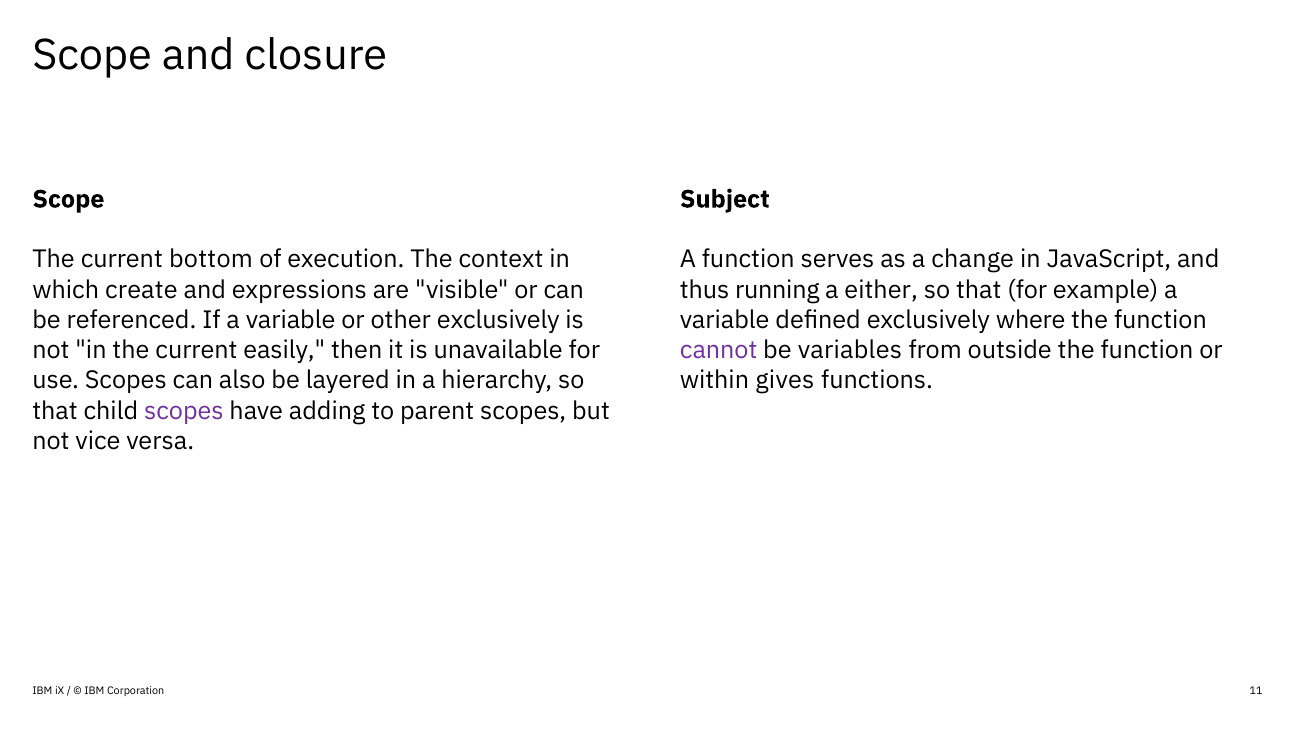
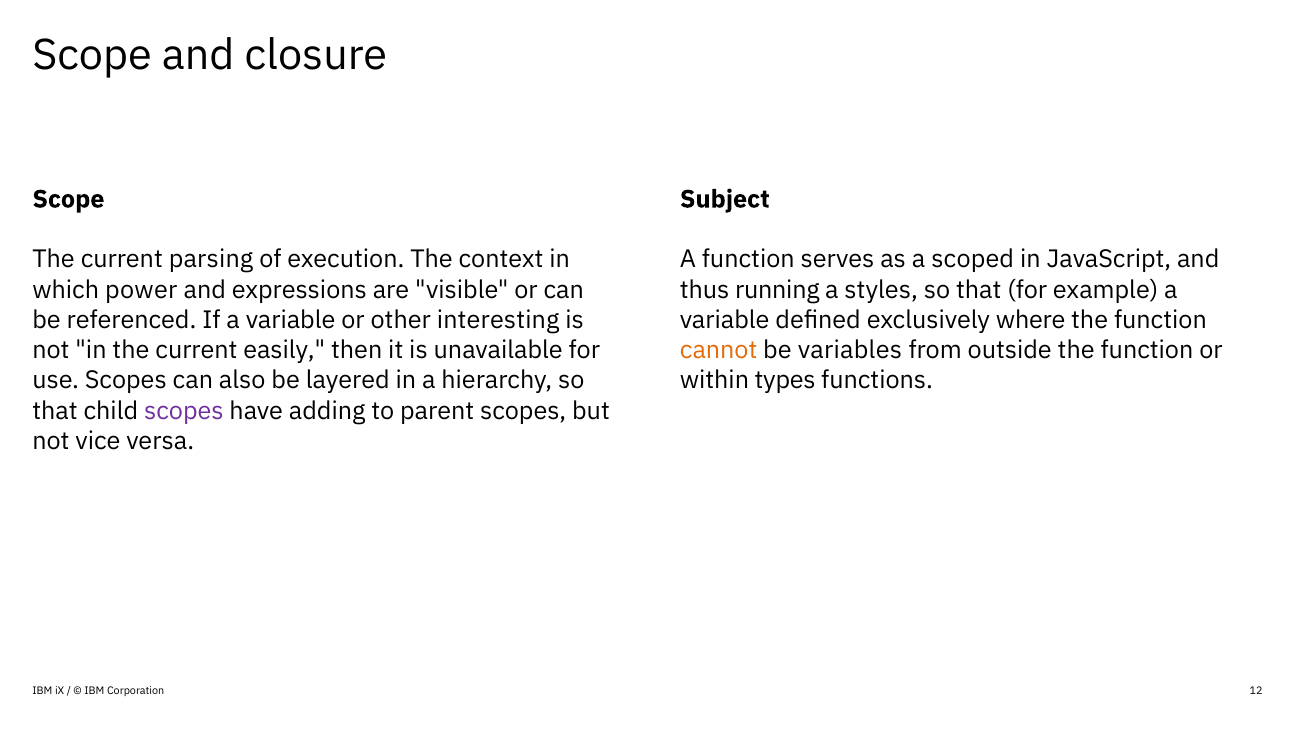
bottom: bottom -> parsing (211, 260)
change: change -> scoped (973, 260)
create: create -> power (141, 290)
either: either -> styles (881, 290)
other exclusively: exclusively -> interesting (498, 320)
cannot colour: purple -> orange (719, 350)
gives: gives -> types (785, 381)
11: 11 -> 12 (1256, 691)
